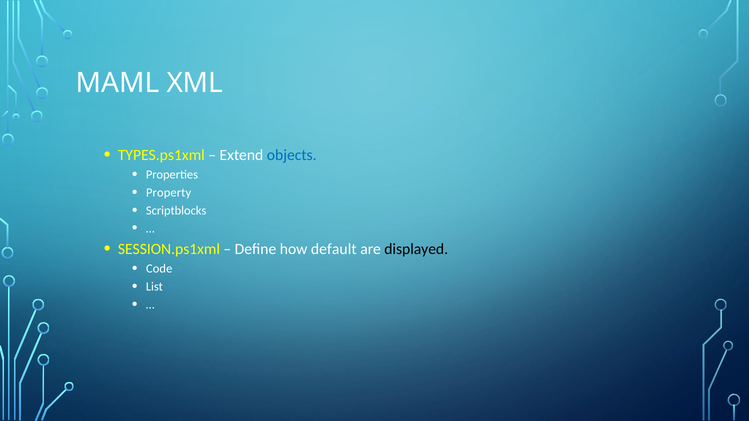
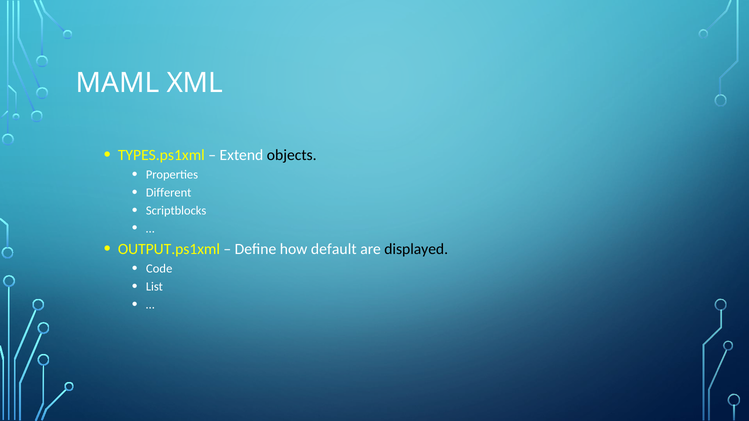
objects colour: blue -> black (292, 155)
Property: Property -> Different (169, 193)
SESSION.ps1xml: SESSION.ps1xml -> OUTPUT.ps1xml (169, 249)
